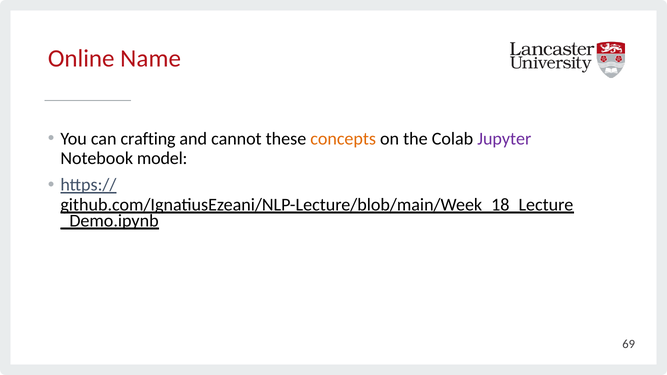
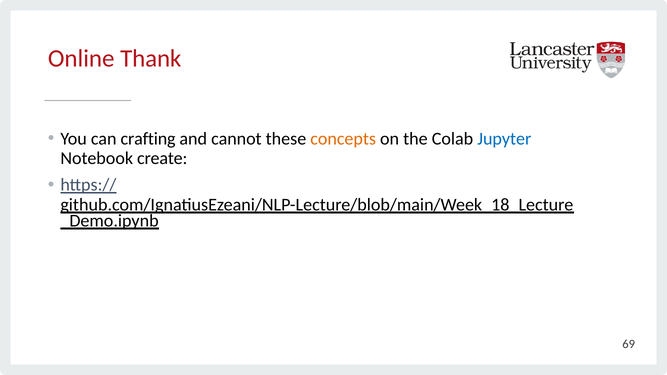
Name: Name -> Thank (151, 58)
Jupyter colour: purple -> blue (504, 139)
model: model -> create (162, 158)
